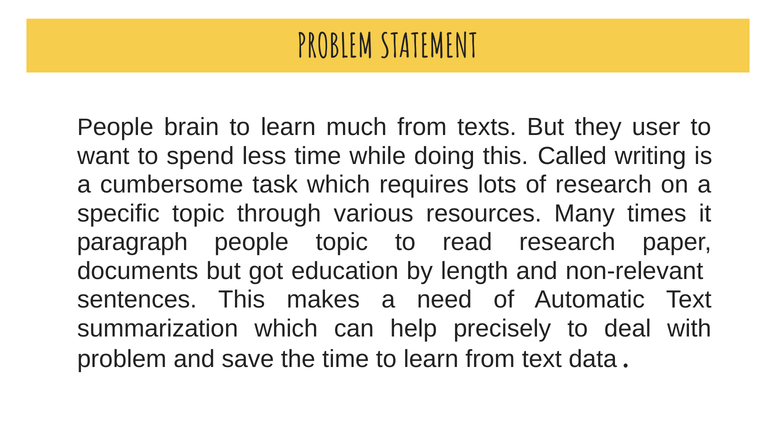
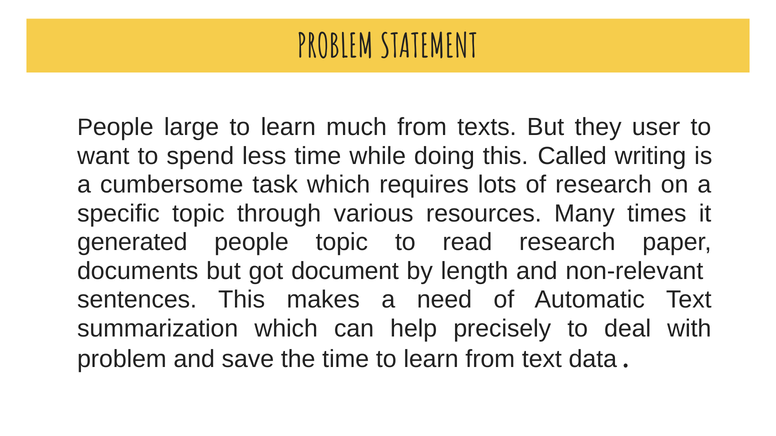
brain: brain -> large (192, 127)
paragraph: paragraph -> generated (132, 242)
education: education -> document (345, 271)
